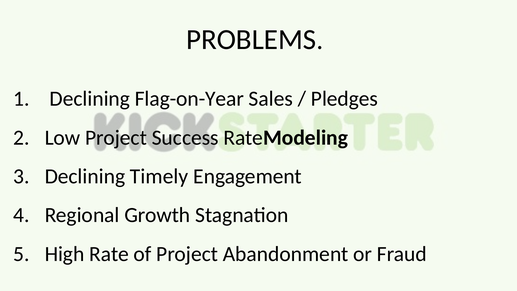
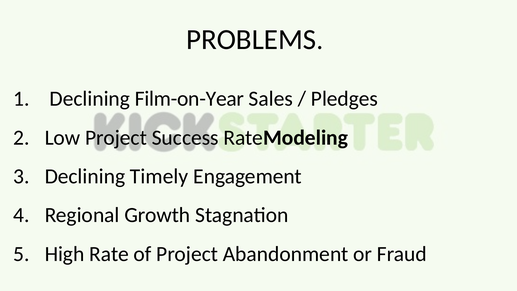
Flag-on-Year: Flag-on-Year -> Film-on-Year (189, 99)
